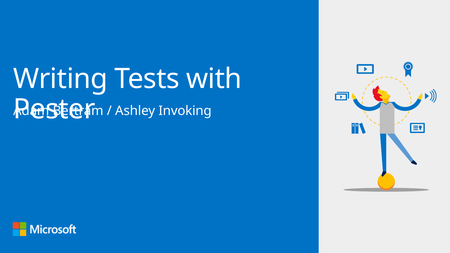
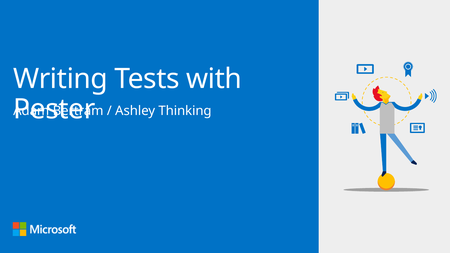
Invoking: Invoking -> Thinking (185, 111)
